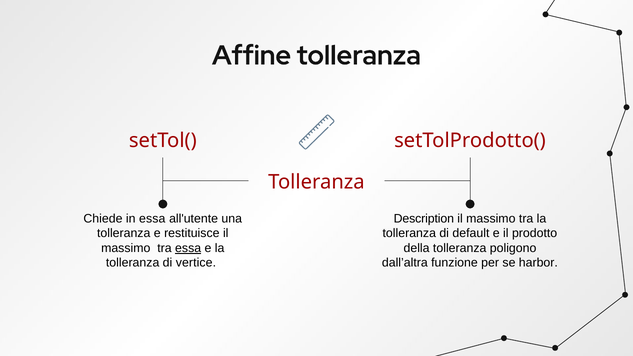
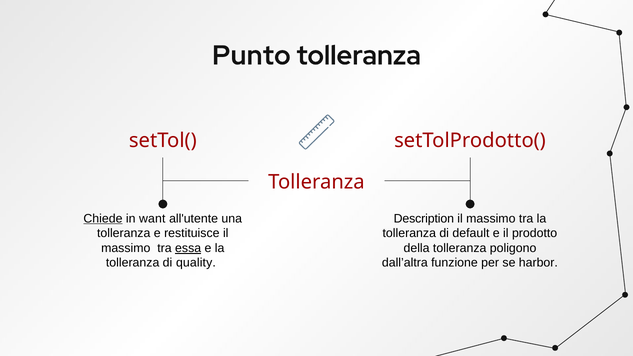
Affine: Affine -> Punto (251, 55)
Chiede underline: none -> present (103, 219)
in essa: essa -> want (152, 219)
vertice: vertice -> quality (196, 263)
